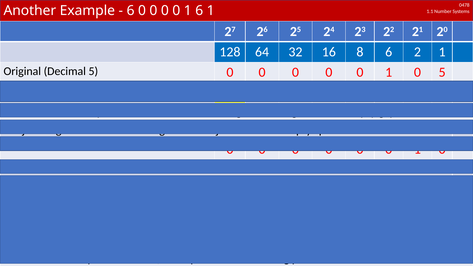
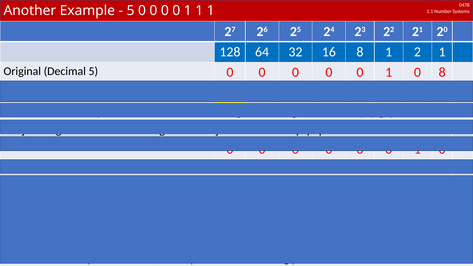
6: 6 -> 5 (131, 11)
0 1 6: 6 -> 1 (199, 11)
8 6: 6 -> 1 (389, 52)
0 5: 5 -> 8 (442, 72)
